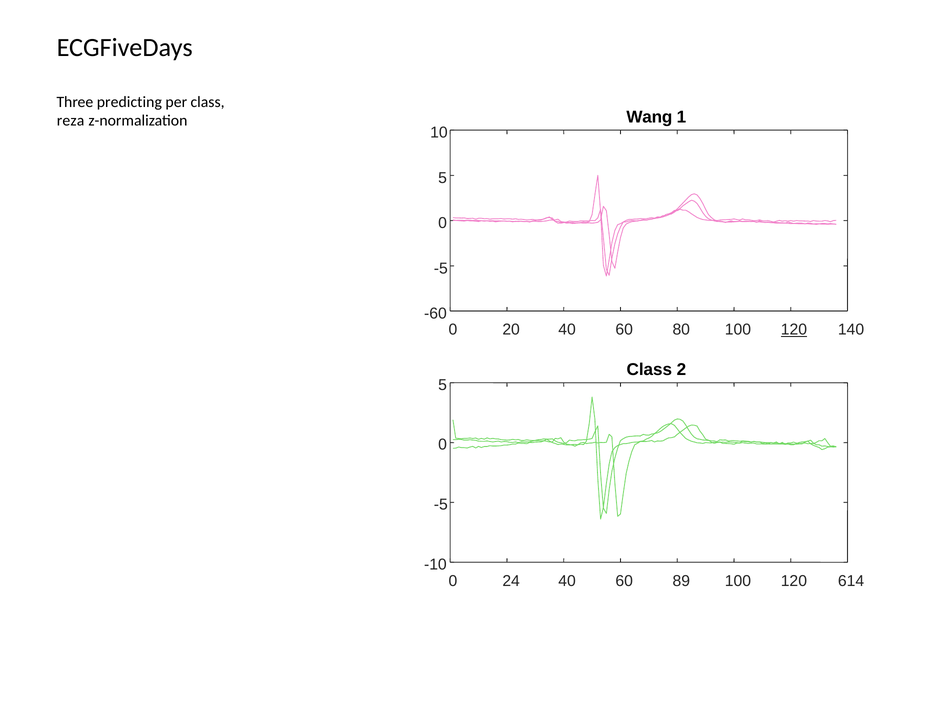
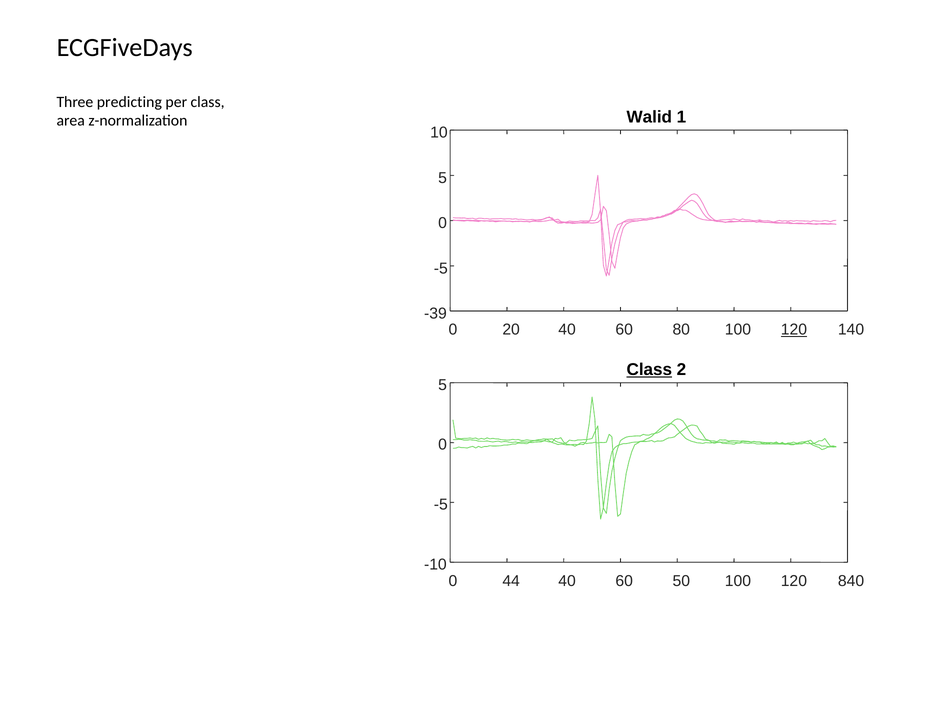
Wang: Wang -> Walid (649, 117)
reza: reza -> area (71, 121)
-60: -60 -> -39 (435, 313)
Class underline: none -> present (649, 369)
24: 24 -> 44 (511, 581)
89: 89 -> 50 (681, 581)
614: 614 -> 840 (851, 581)
